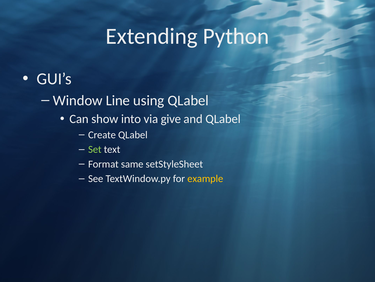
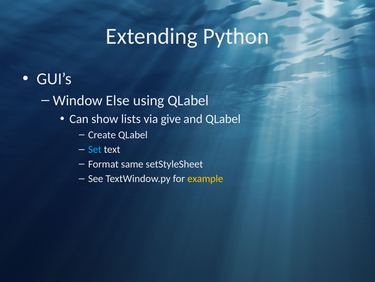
Line: Line -> Else (118, 100)
into: into -> lists (131, 119)
Set colour: light green -> light blue (95, 149)
